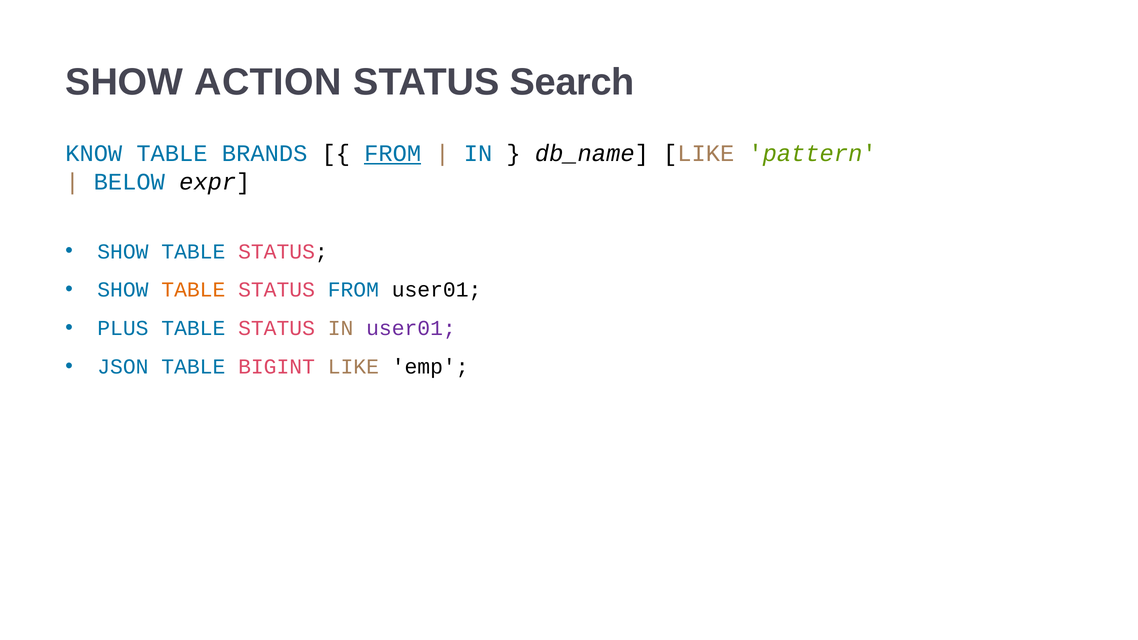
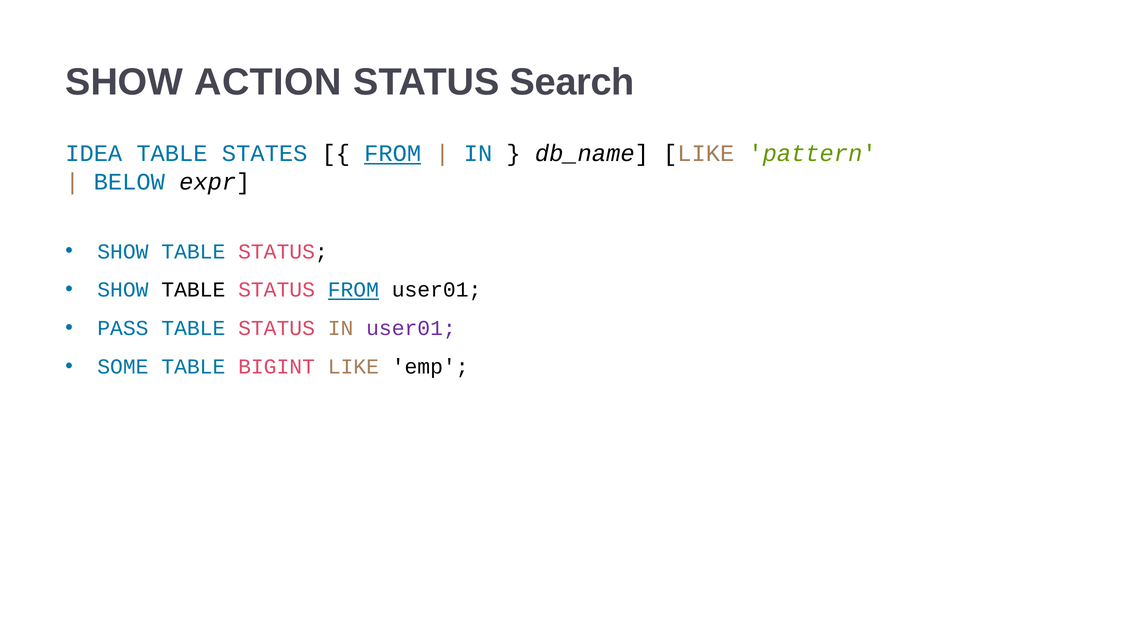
KNOW: KNOW -> IDEA (94, 153)
BRANDS: BRANDS -> STATES (265, 153)
TABLE colour: orange -> black (193, 290)
FROM underline: none -> present (353, 290)
PLUS: PLUS -> PASS (123, 328)
JSON: JSON -> SOME (123, 367)
